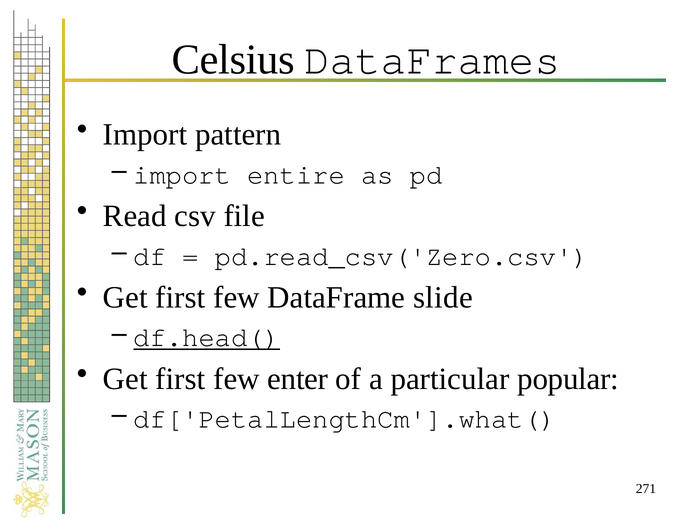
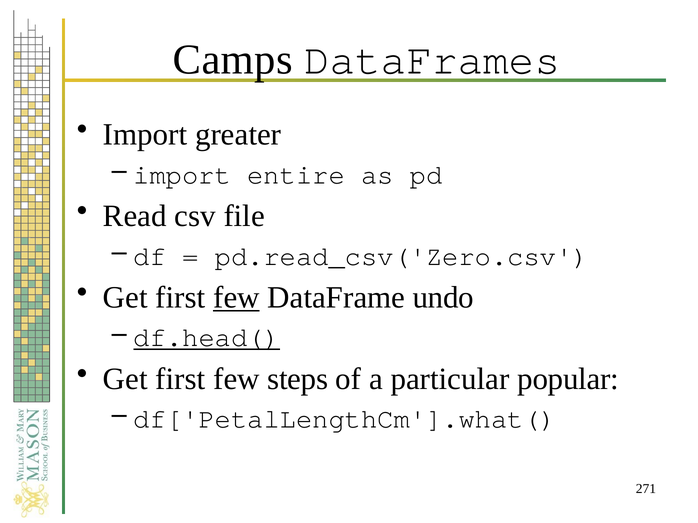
Celsius: Celsius -> Camps (233, 60)
pattern: pattern -> greater (238, 135)
few underline: none -> present (236, 298)
slide: slide -> undo (443, 298)
enter: enter -> steps (298, 379)
